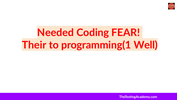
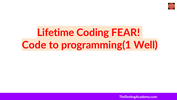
Needed: Needed -> Lifetime (56, 32)
Their: Their -> Code (34, 45)
